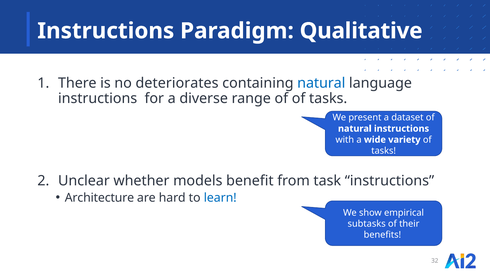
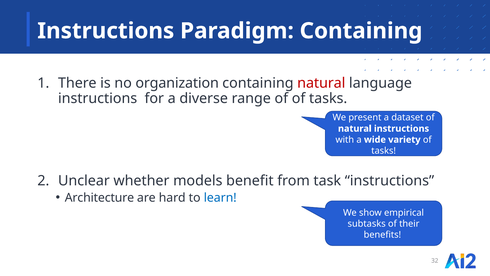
Paradigm Qualitative: Qualitative -> Containing (361, 31)
deteriorates: deteriorates -> organization (177, 83)
natural colour: blue -> red (321, 83)
